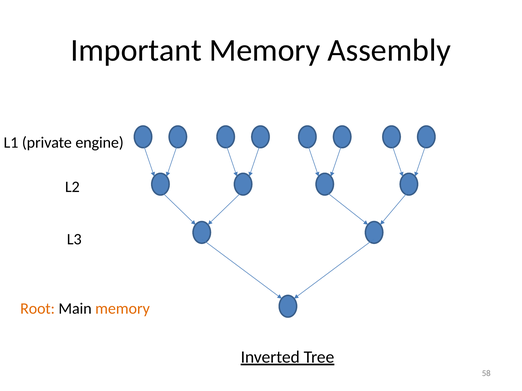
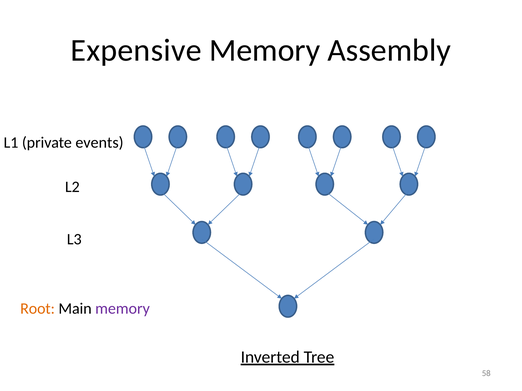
Important: Important -> Expensive (136, 51)
engine: engine -> events (99, 143)
memory colour: orange -> purple (123, 309)
